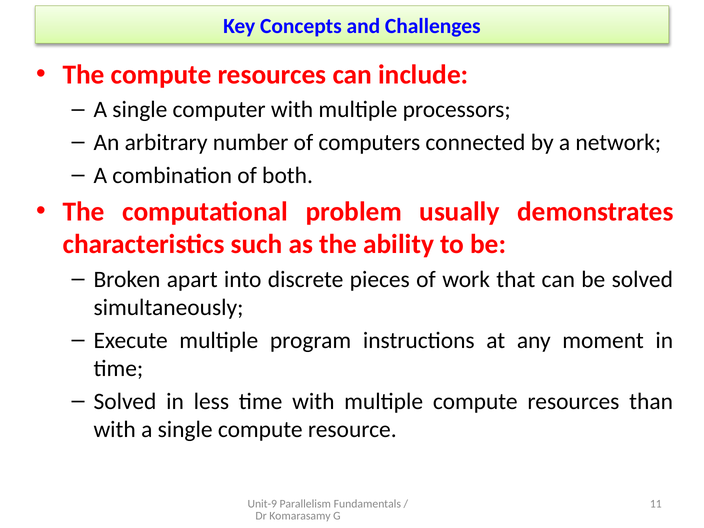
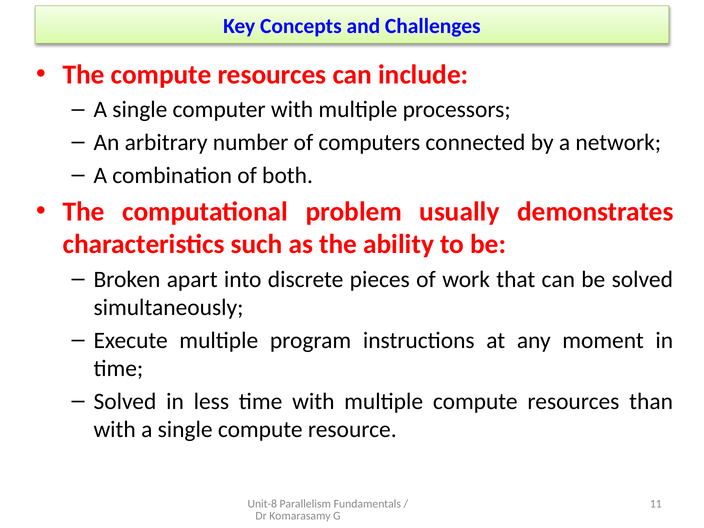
Unit-9: Unit-9 -> Unit-8 (262, 504)
